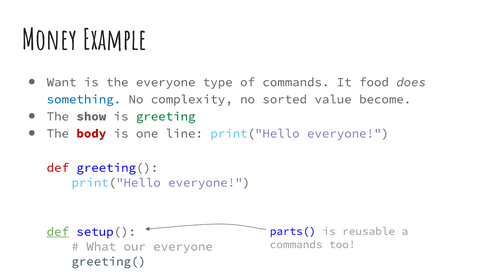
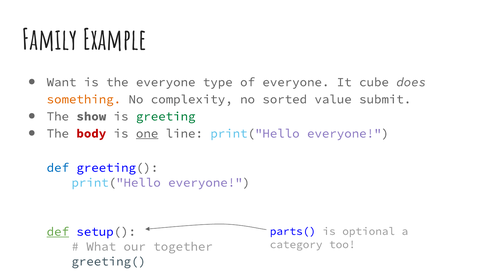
Money: Money -> Family (50, 40)
of commands: commands -> everyone (296, 82)
food: food -> cube (374, 82)
something colour: blue -> orange (84, 99)
become: become -> submit (385, 99)
one underline: none -> present (147, 133)
def colour: red -> blue (58, 168)
reusable: reusable -> optional (369, 231)
commands: commands -> category (296, 244)
our everyone: everyone -> together (183, 247)
